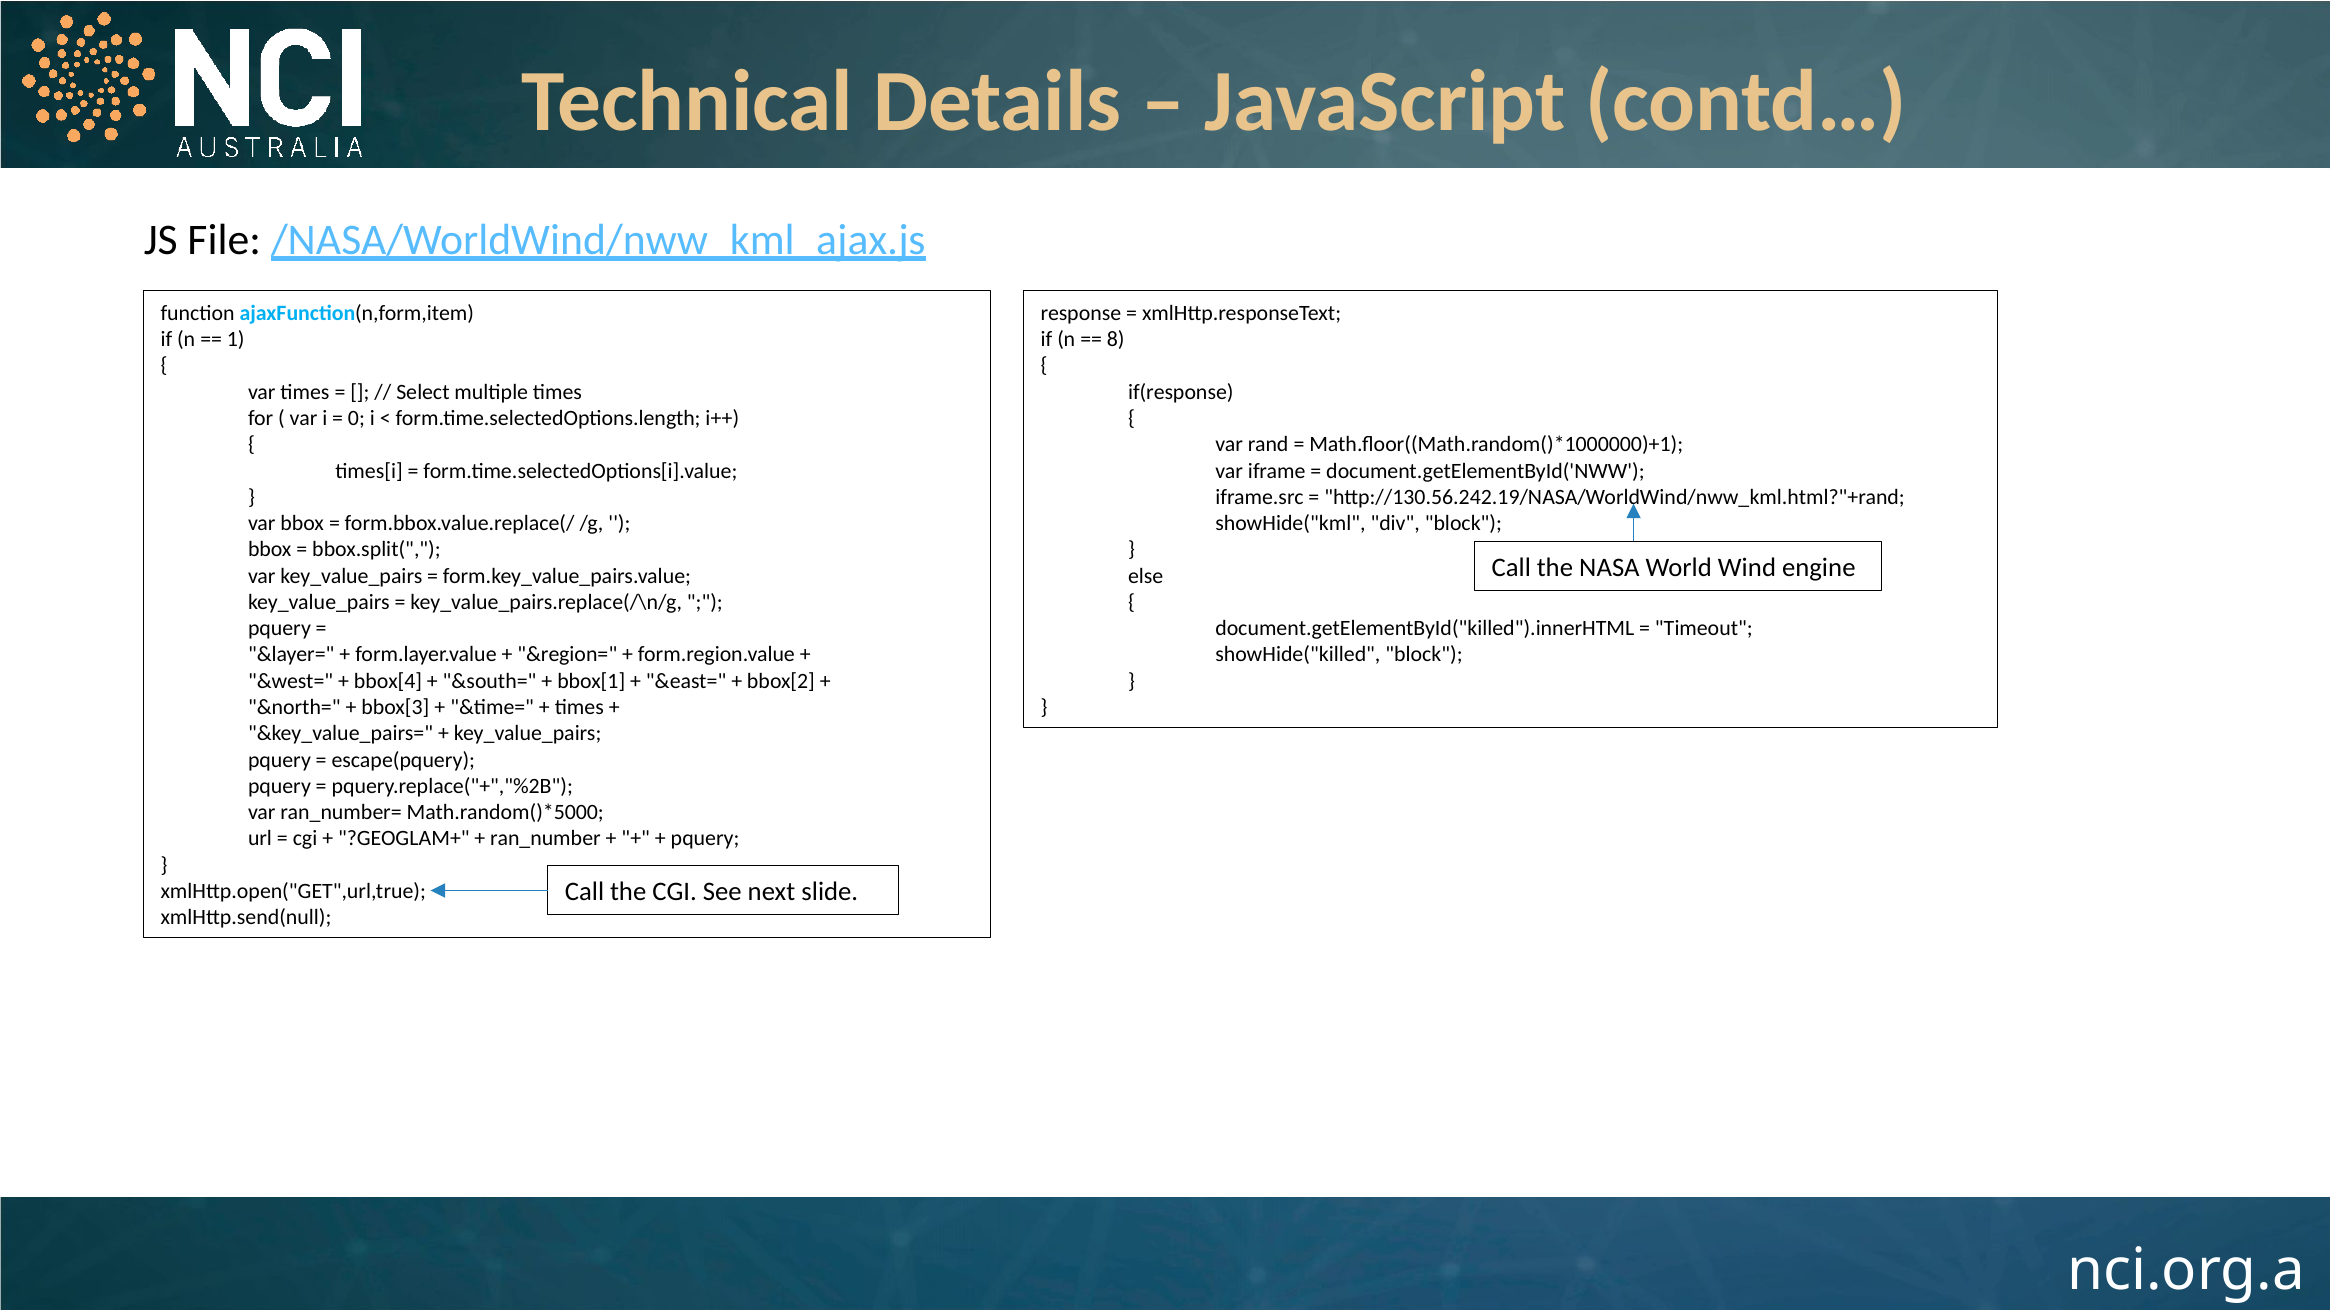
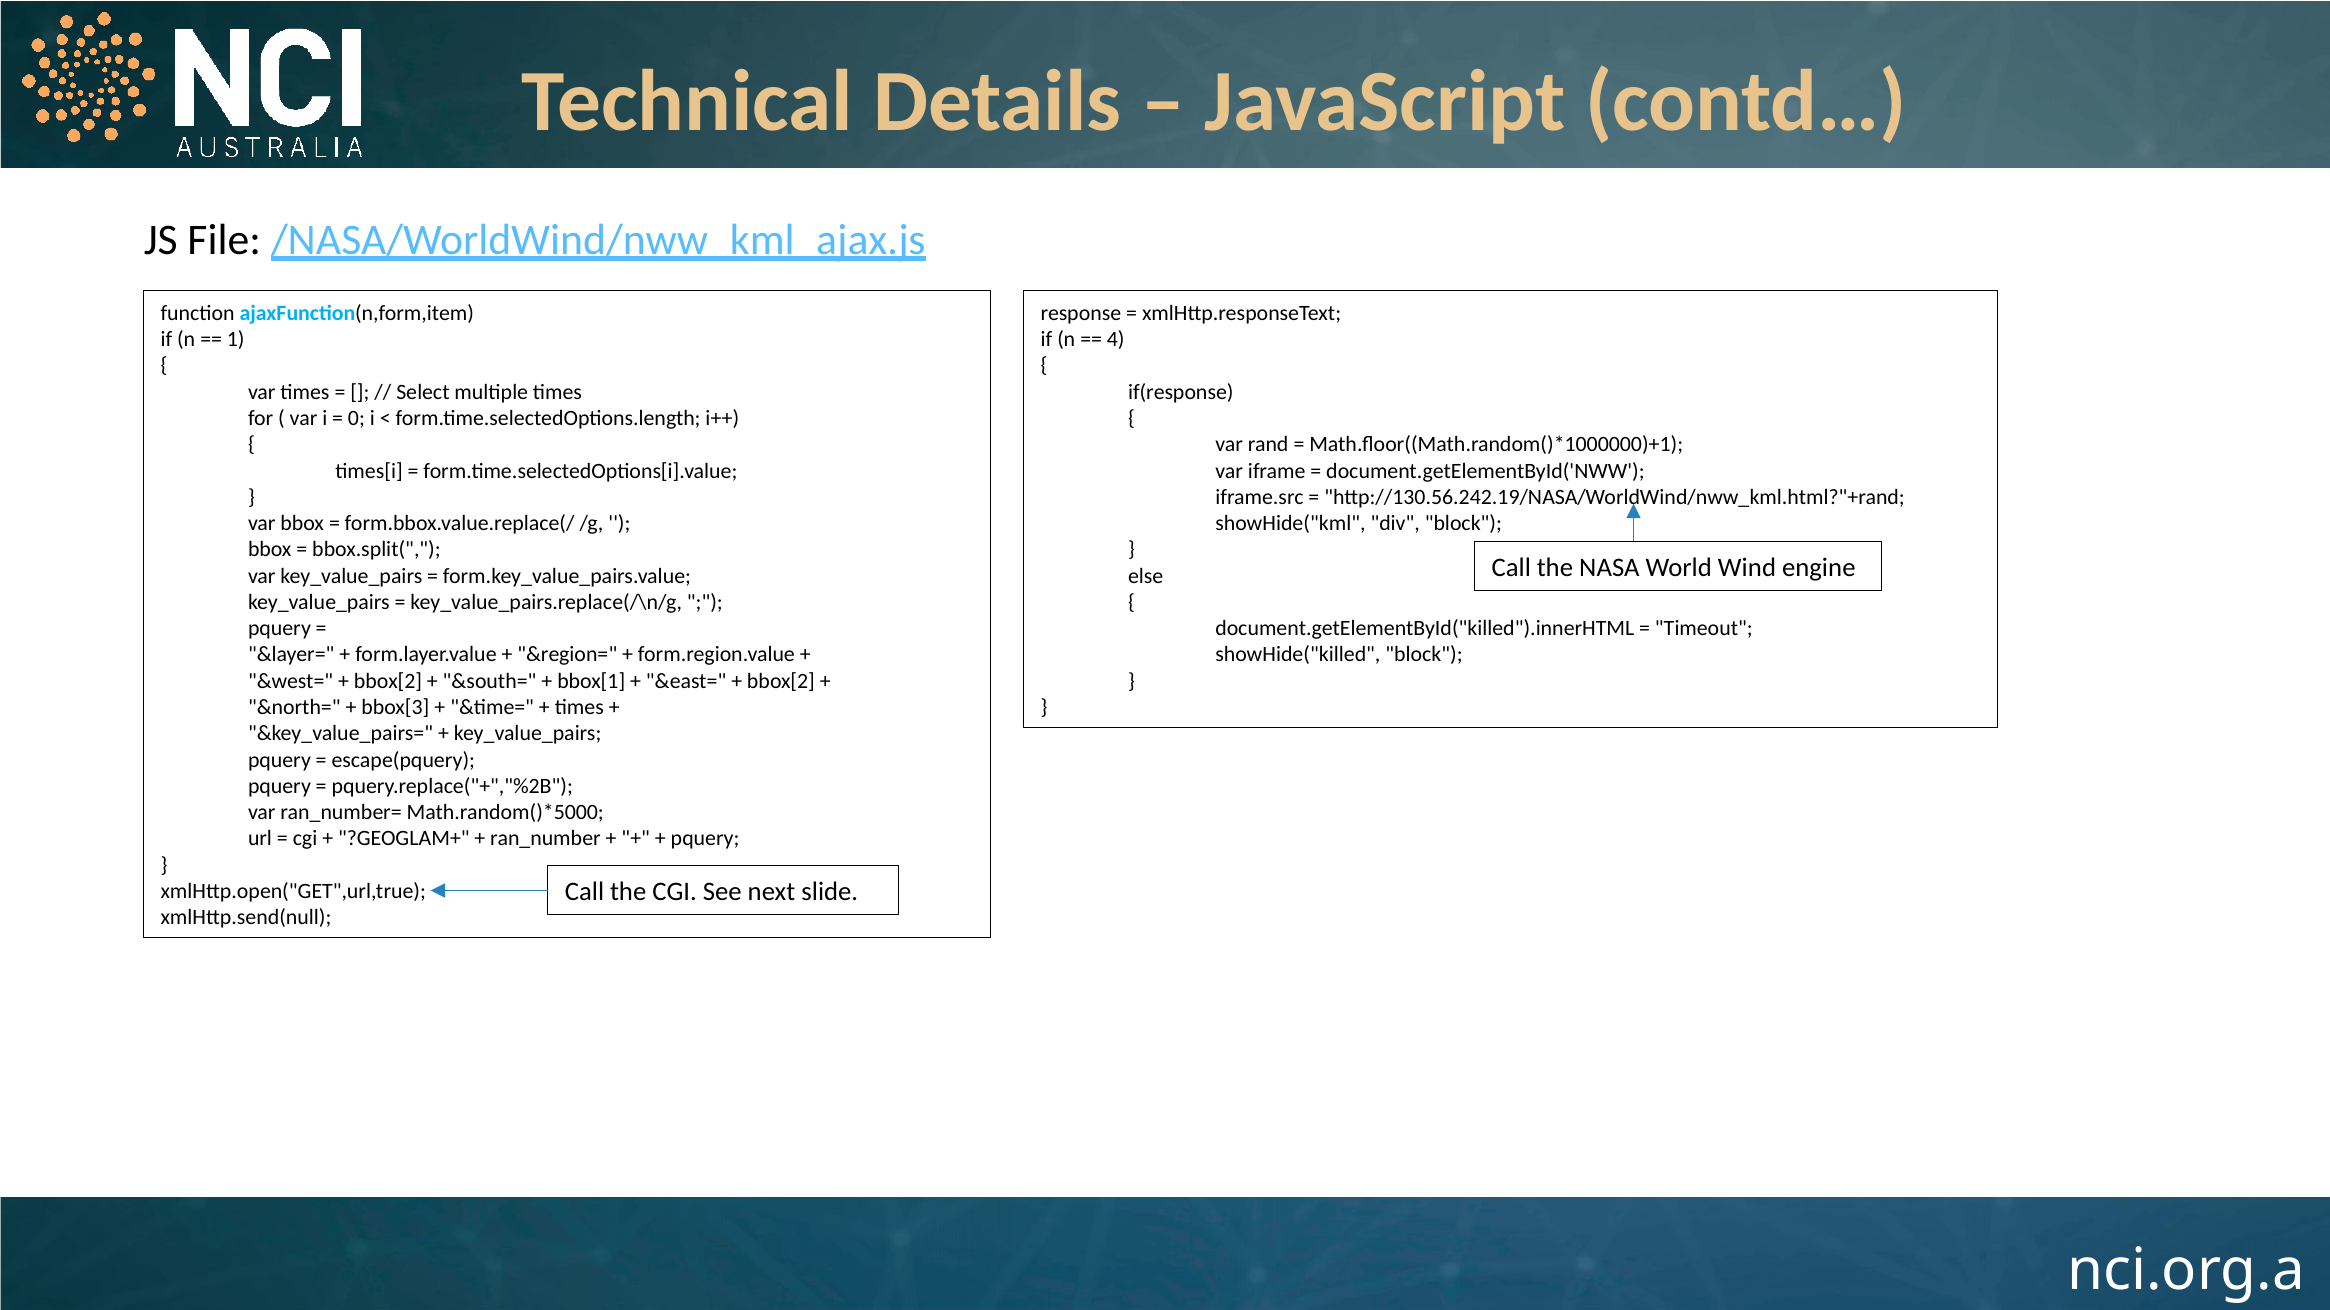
8: 8 -> 4 (1116, 340)
bbox[4: bbox[4 -> bbox[2 (388, 681)
